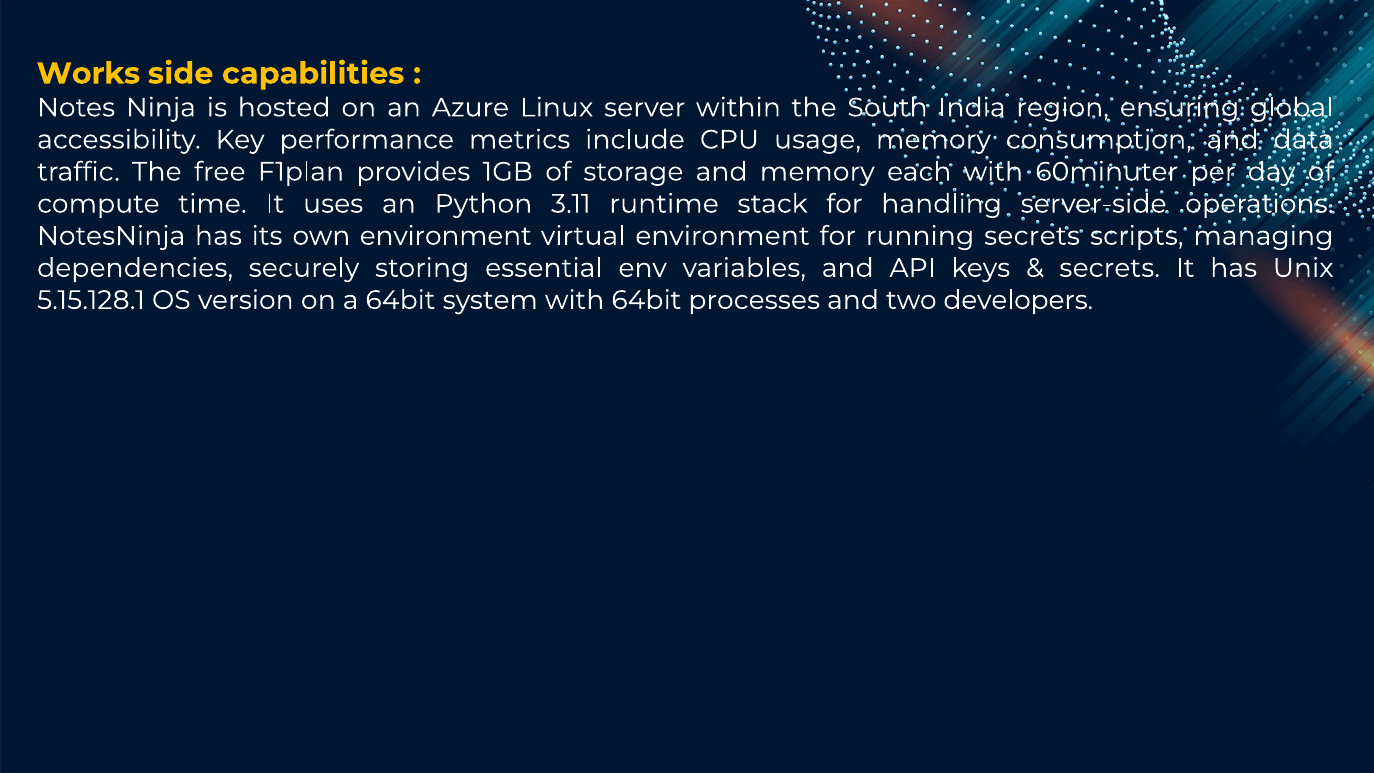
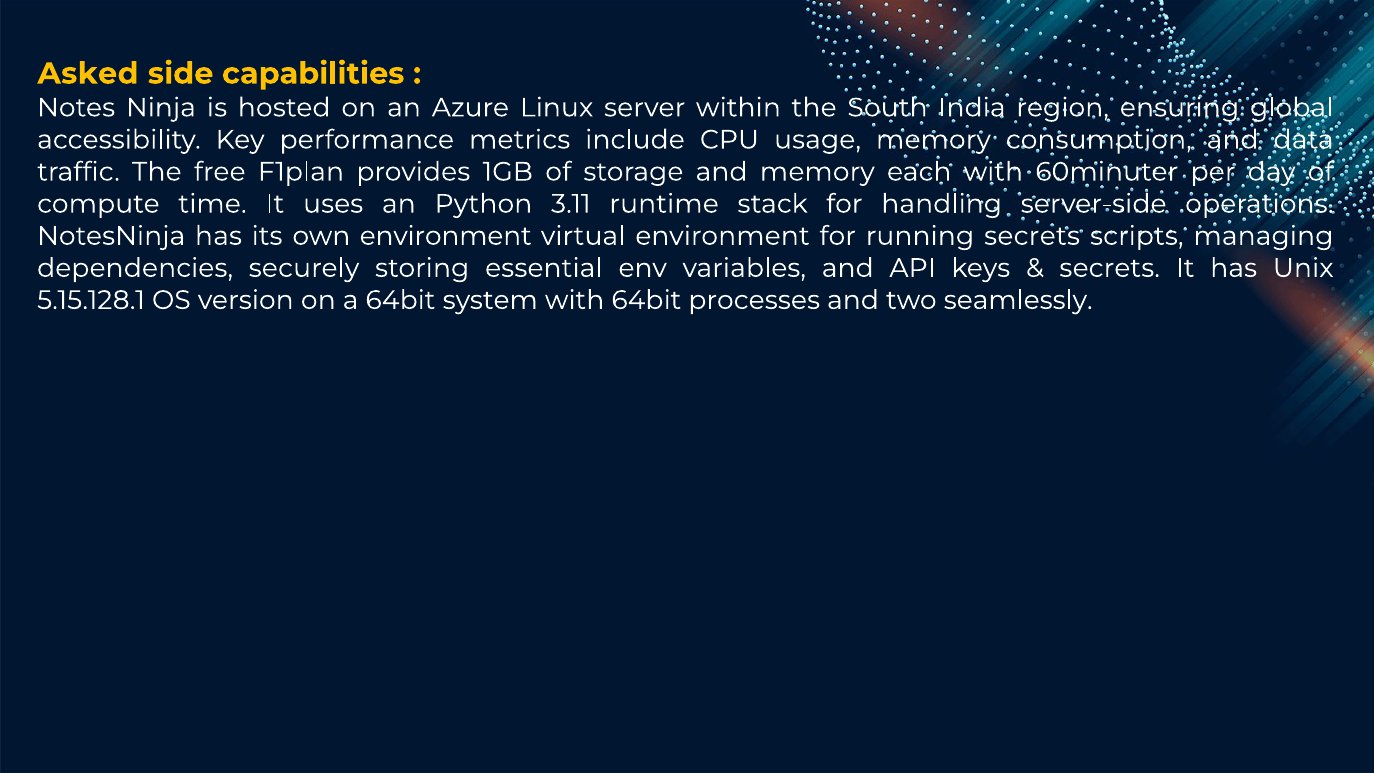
Works: Works -> Asked (88, 74)
developers: developers -> seamlessly (1018, 300)
